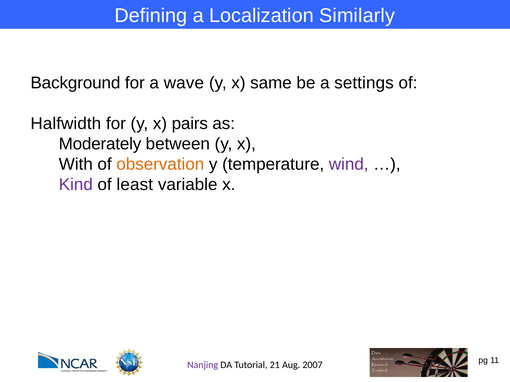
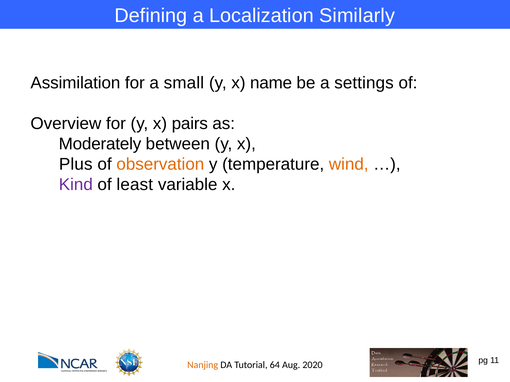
Background: Background -> Assimilation (75, 83)
wave: wave -> small (184, 83)
same: same -> name (271, 83)
Halfwidth: Halfwidth -> Overview (66, 124)
With: With -> Plus (76, 165)
wind colour: purple -> orange (349, 165)
Nanjing colour: purple -> orange (203, 365)
21: 21 -> 64 (275, 365)
2007: 2007 -> 2020 (313, 365)
